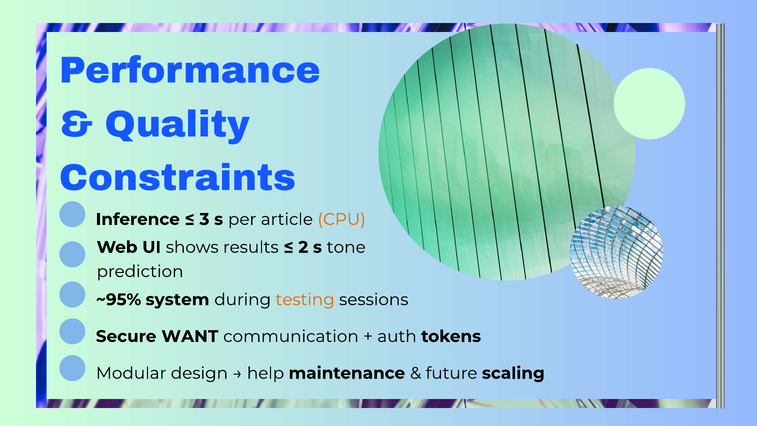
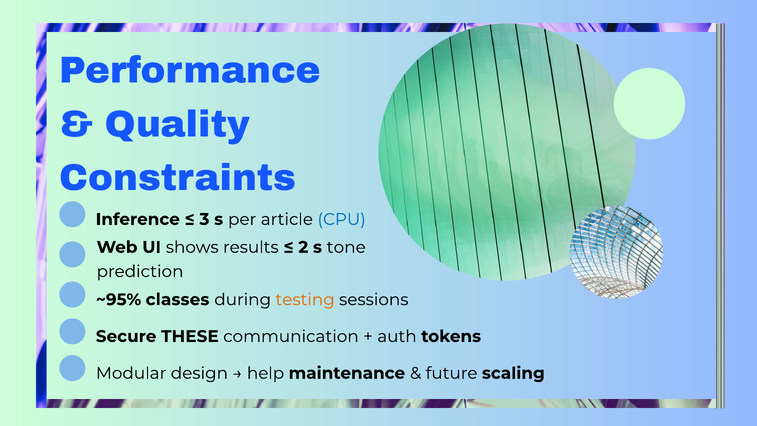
CPU colour: orange -> blue (342, 219)
system: system -> classes (177, 300)
WANT: WANT -> THESE (190, 336)
